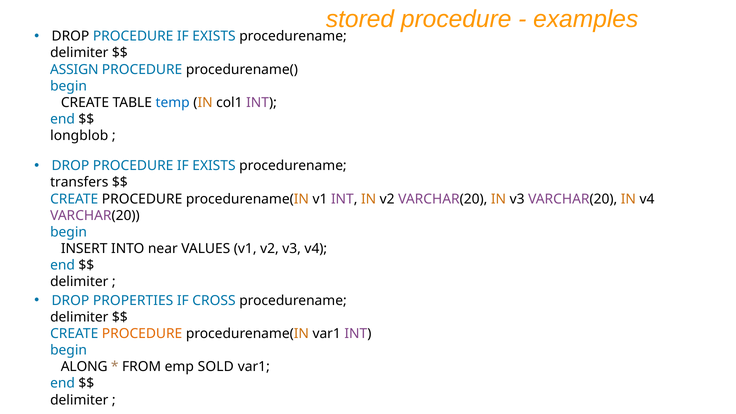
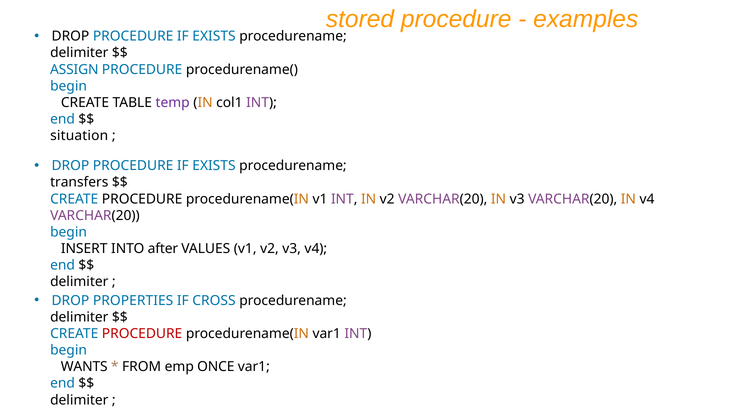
temp colour: blue -> purple (173, 103)
longblob: longblob -> situation (79, 136)
near: near -> after (163, 249)
PROCEDURE colour: orange -> red (142, 334)
ALONG: ALONG -> WANTS (84, 367)
SOLD: SOLD -> ONCE (216, 367)
